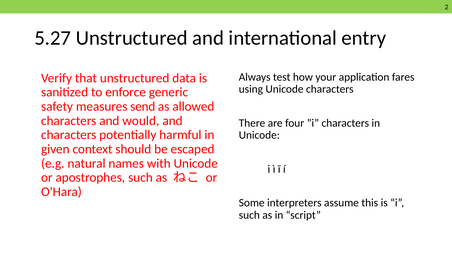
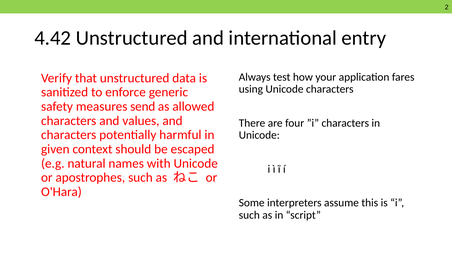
5.27: 5.27 -> 4.42 (53, 38)
would: would -> values (141, 121)
